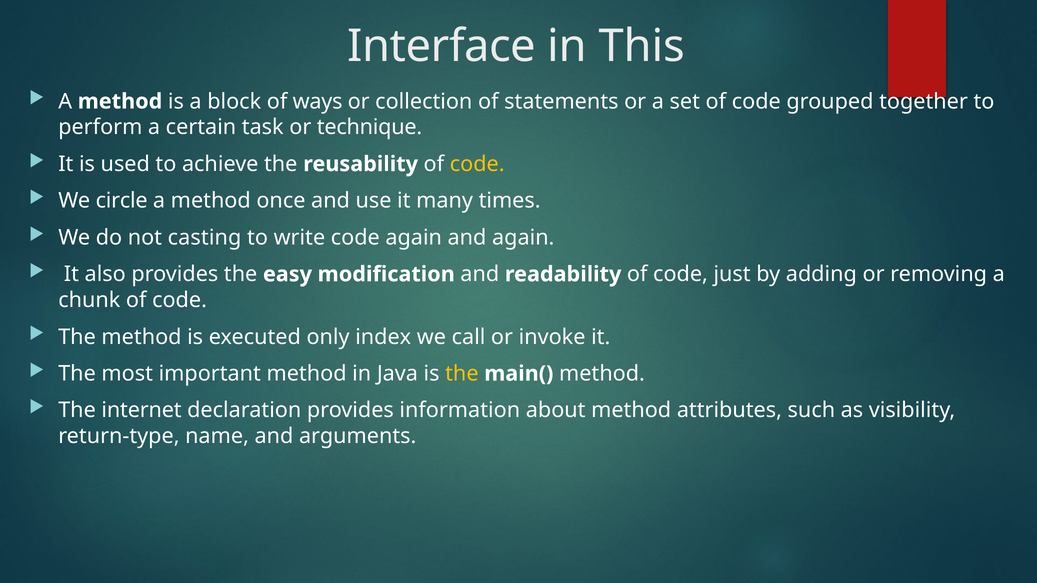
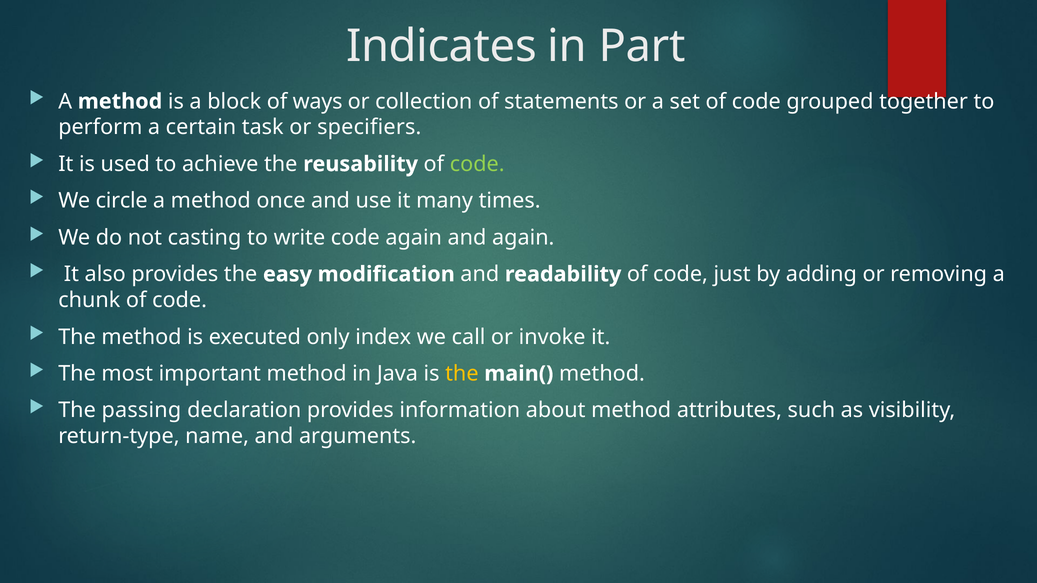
Interface: Interface -> Indicates (442, 46)
This: This -> Part (642, 46)
technique: technique -> specifiers (369, 127)
code colour: yellow -> light green (477, 164)
internet: internet -> passing (141, 411)
